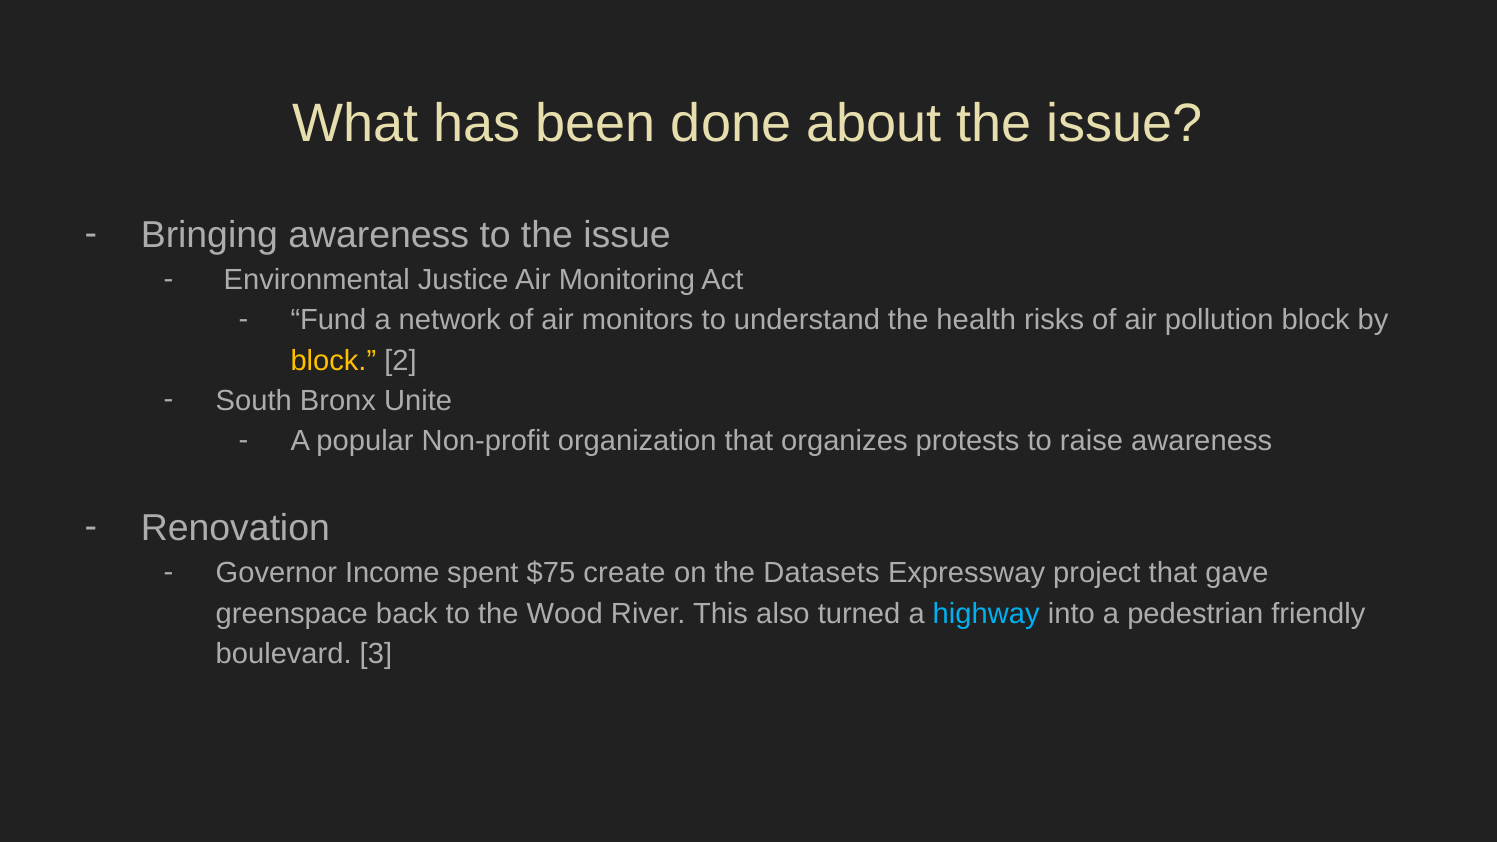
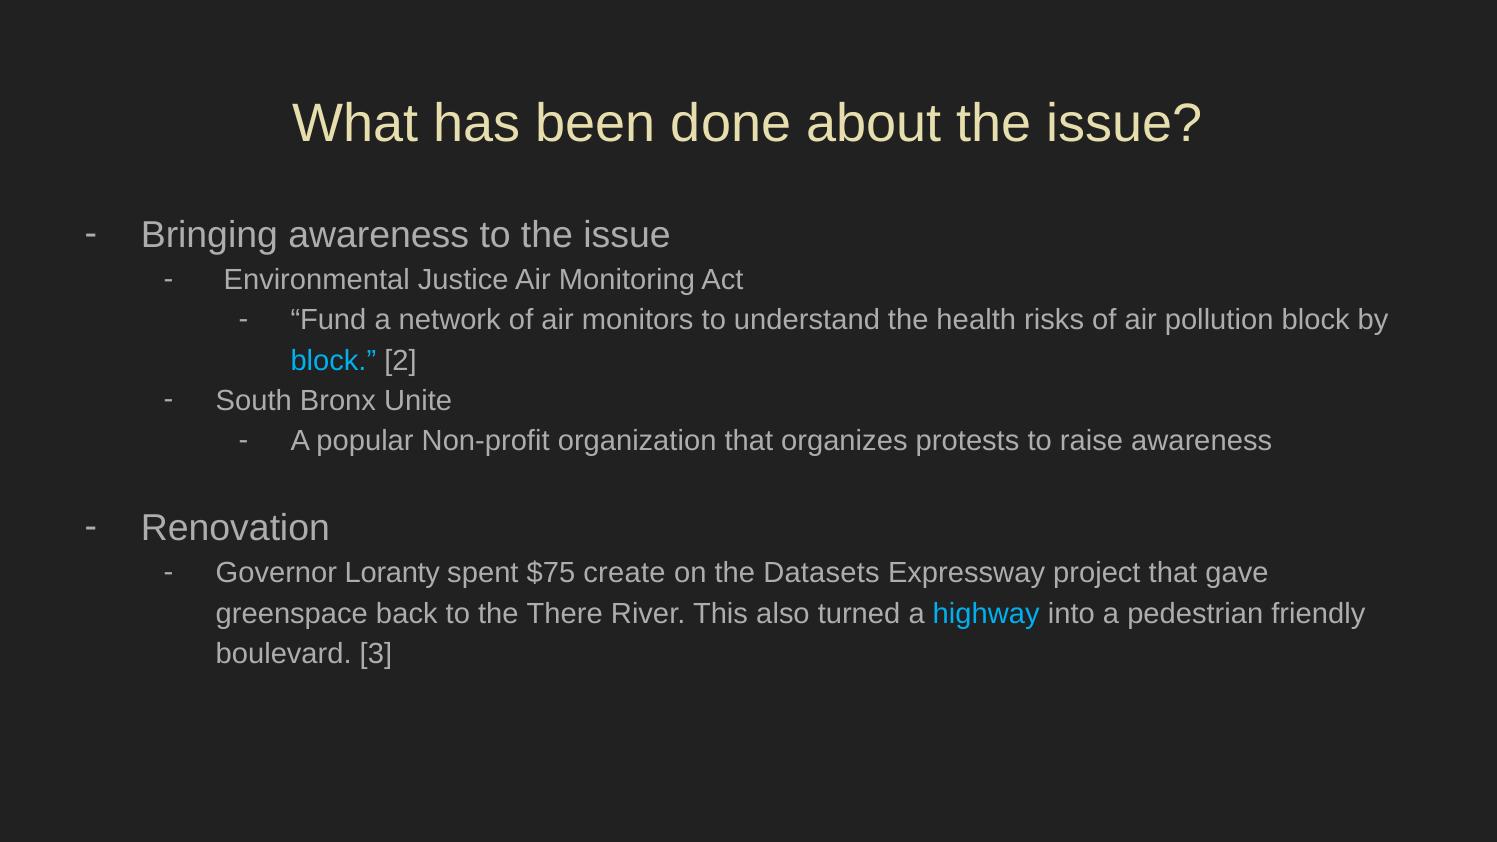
block colour: yellow -> light blue (333, 361)
Income: Income -> Loranty (392, 573)
Wood: Wood -> There (565, 613)
